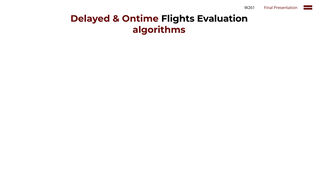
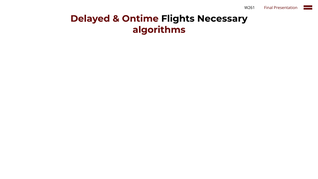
Evaluation: Evaluation -> Necessary (222, 19)
